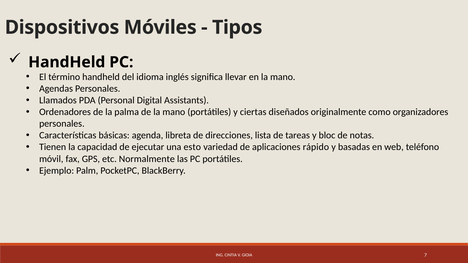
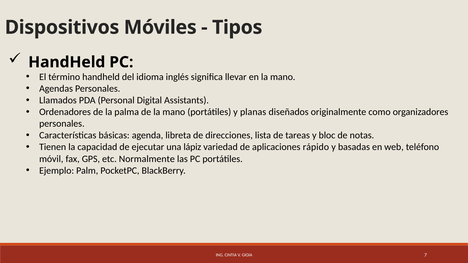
ciertas: ciertas -> planas (253, 112)
esto: esto -> lápiz (192, 147)
